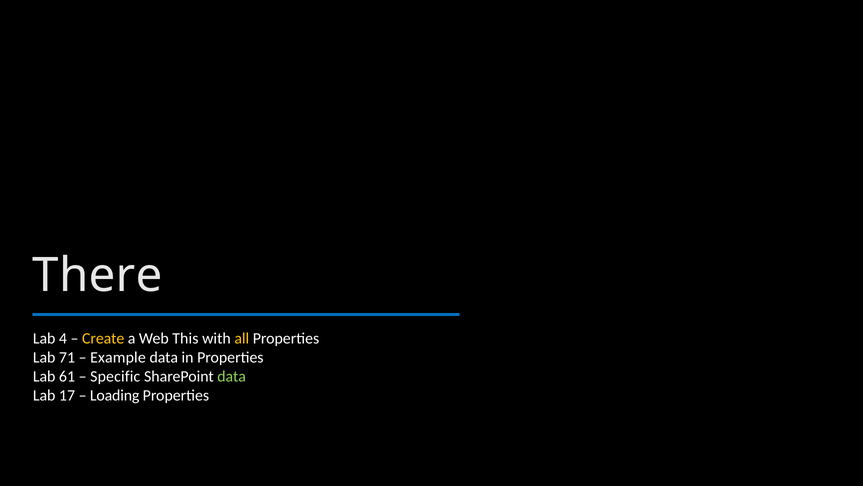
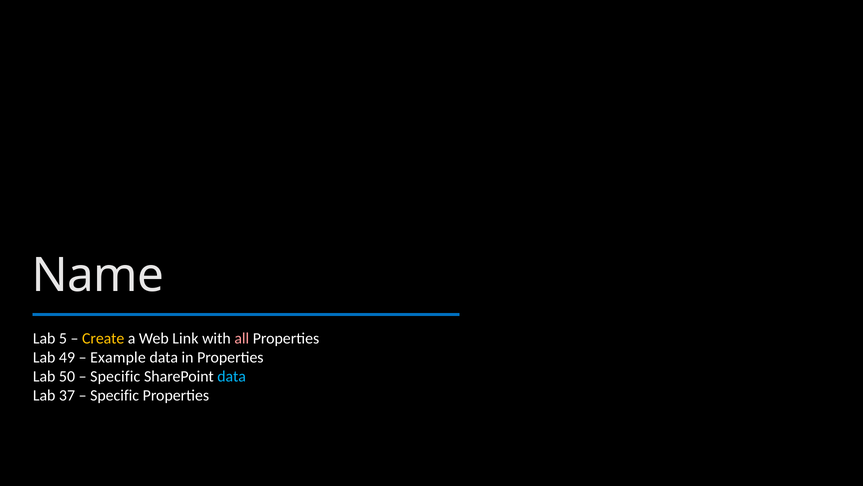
There: There -> Name (98, 275)
4: 4 -> 5 (63, 338)
This: This -> Link (185, 338)
all colour: yellow -> pink (242, 338)
71: 71 -> 49 (67, 357)
61: 61 -> 50 (67, 376)
data colour: light green -> light blue (232, 376)
17: 17 -> 37 (67, 395)
Loading: Loading -> Specific (115, 395)
